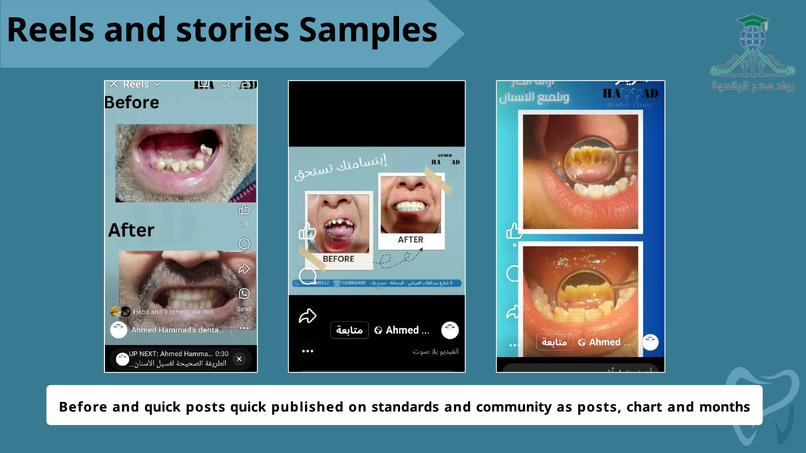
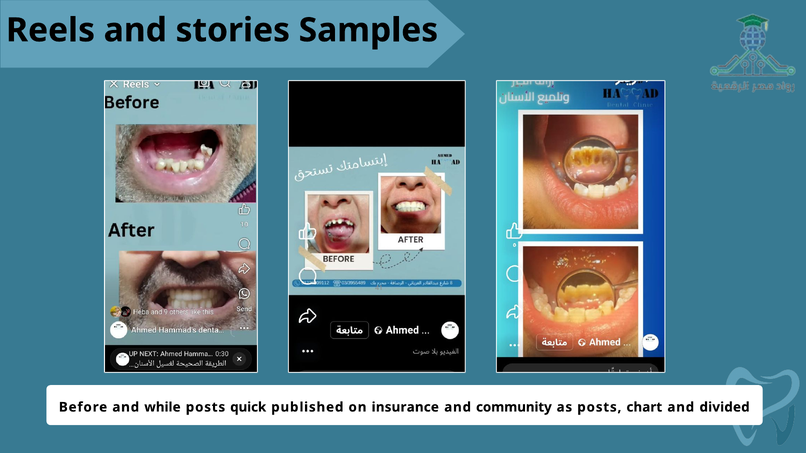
and quick: quick -> while (162, 407)
standards: standards -> insurance (405, 407)
months: months -> divided (725, 407)
